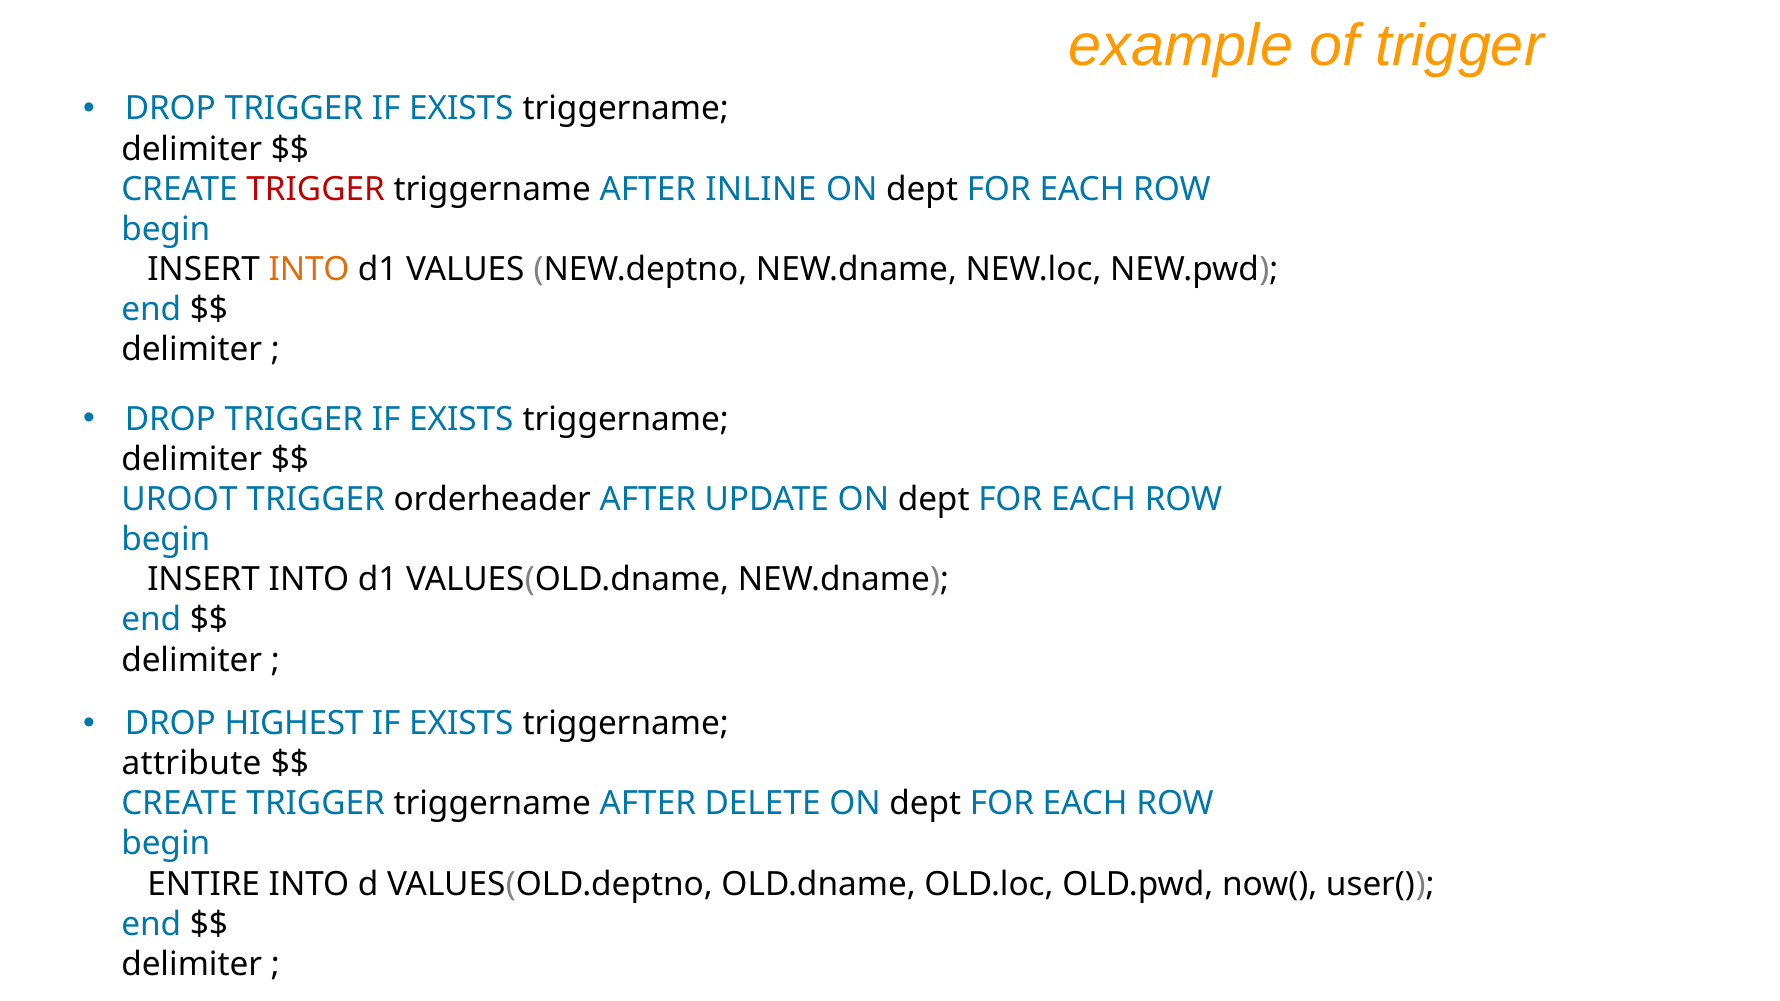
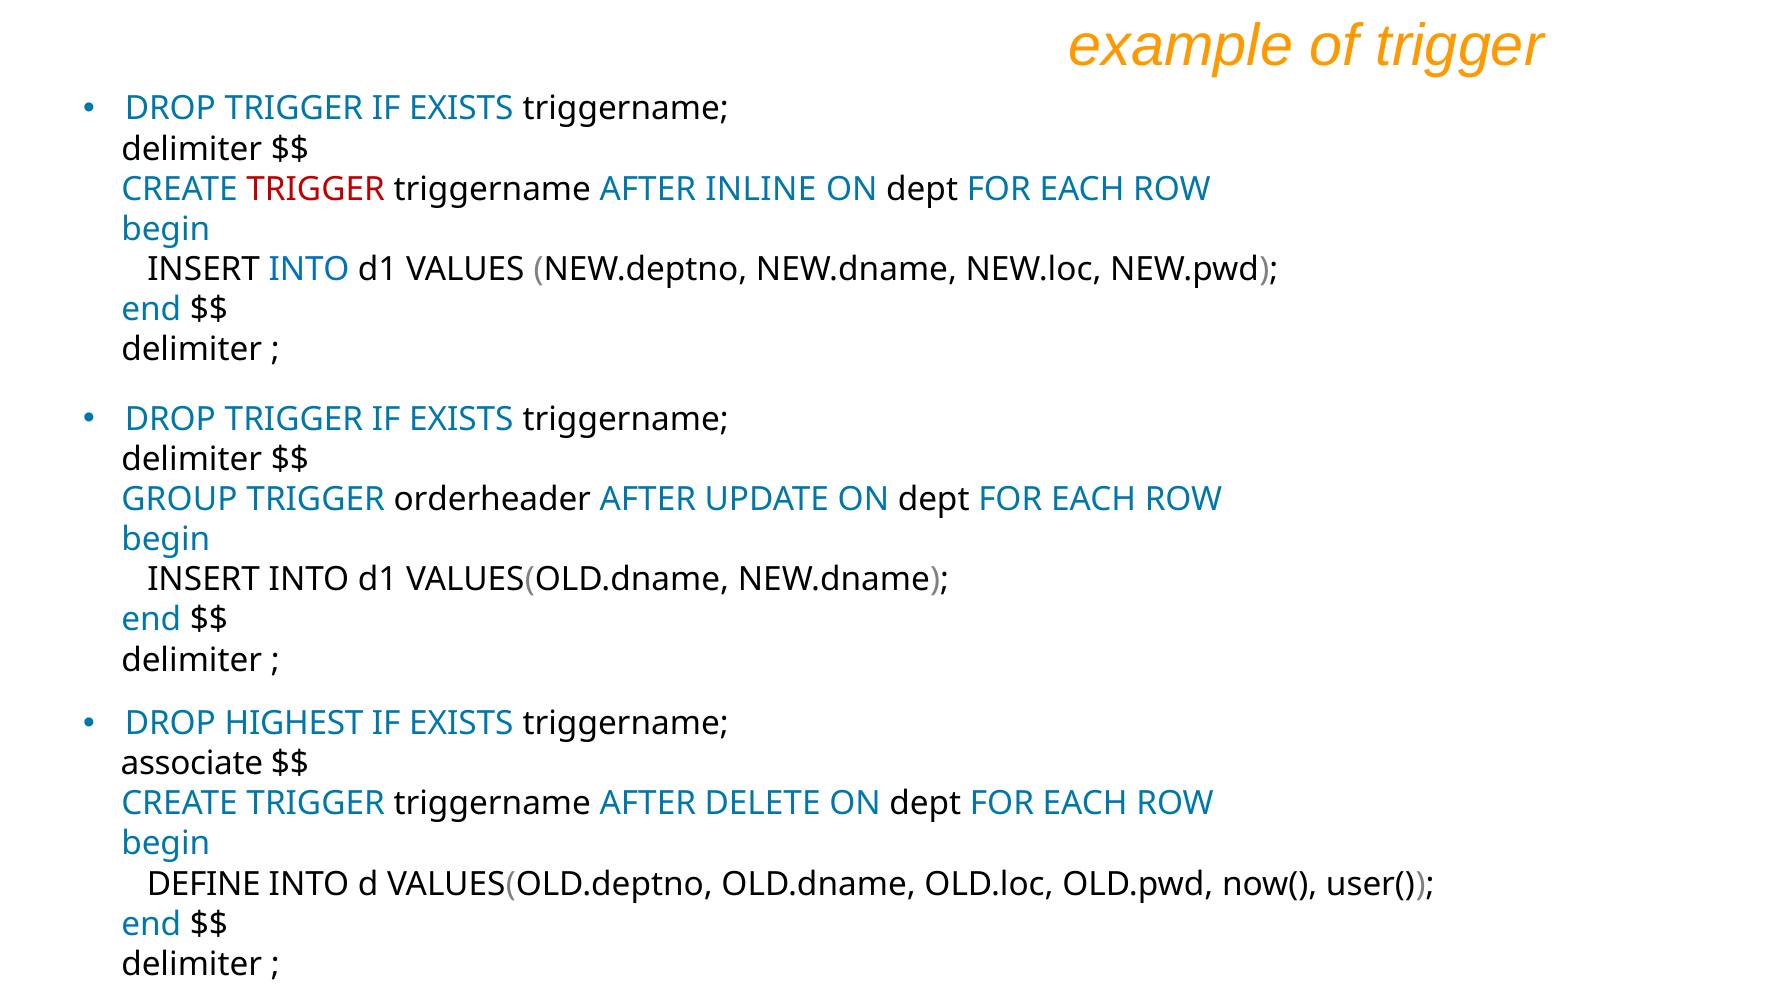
INTO colour: orange -> blue (309, 269)
UROOT: UROOT -> GROUP (179, 500)
attribute: attribute -> associate (192, 764)
ENTIRE: ENTIRE -> DEFINE (204, 884)
